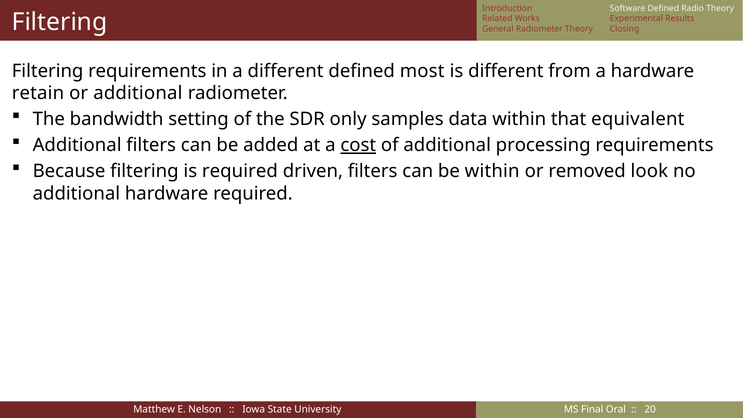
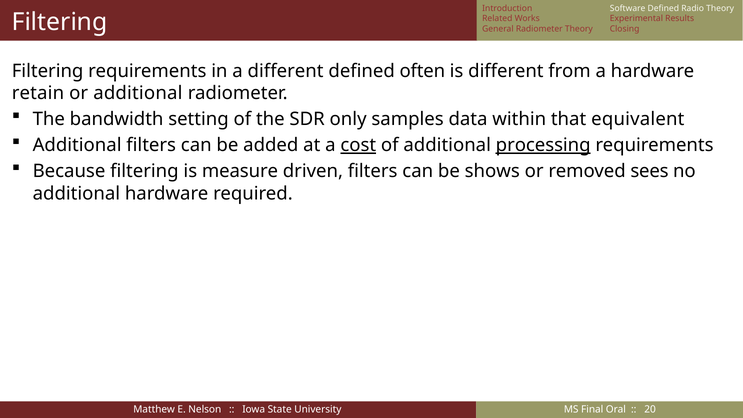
most: most -> often (422, 71)
processing underline: none -> present (543, 145)
is required: required -> measure (240, 171)
be within: within -> shows (492, 171)
look: look -> sees (649, 171)
